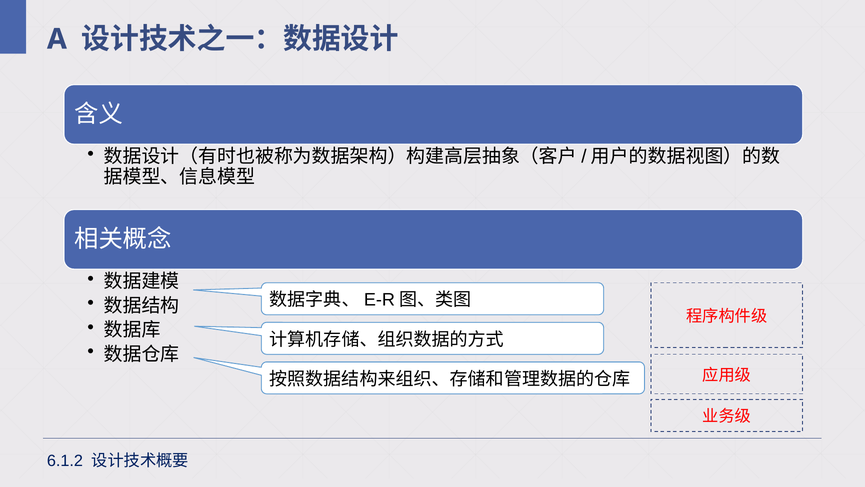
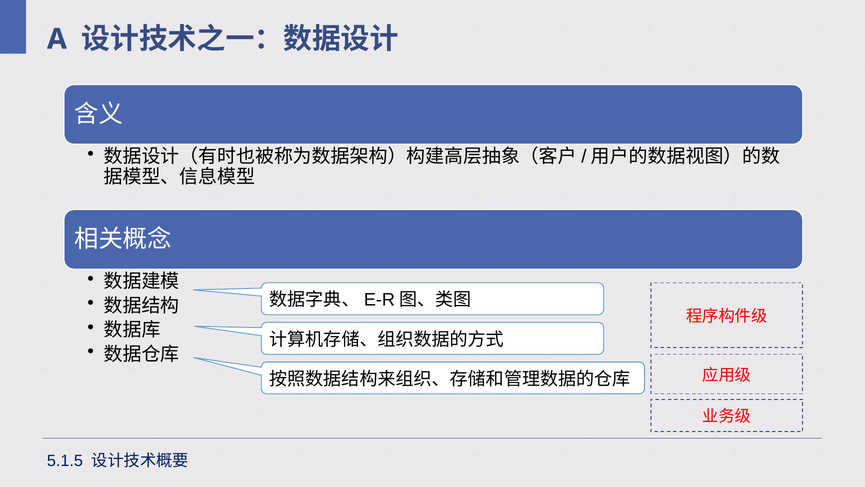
6.1.2: 6.1.2 -> 5.1.5 (65, 460)
